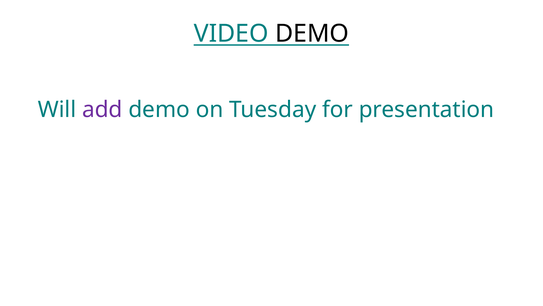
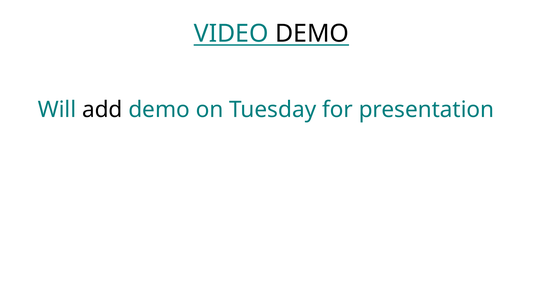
add colour: purple -> black (102, 109)
